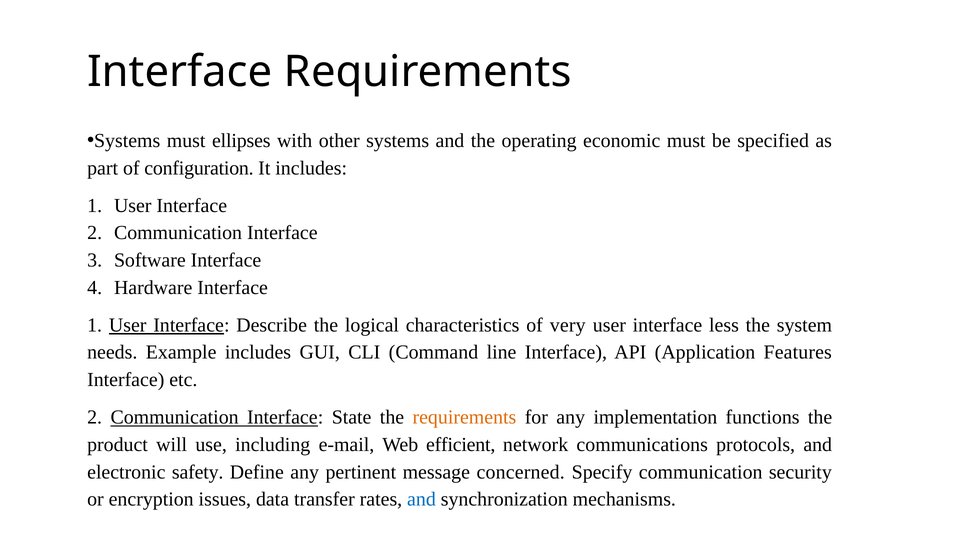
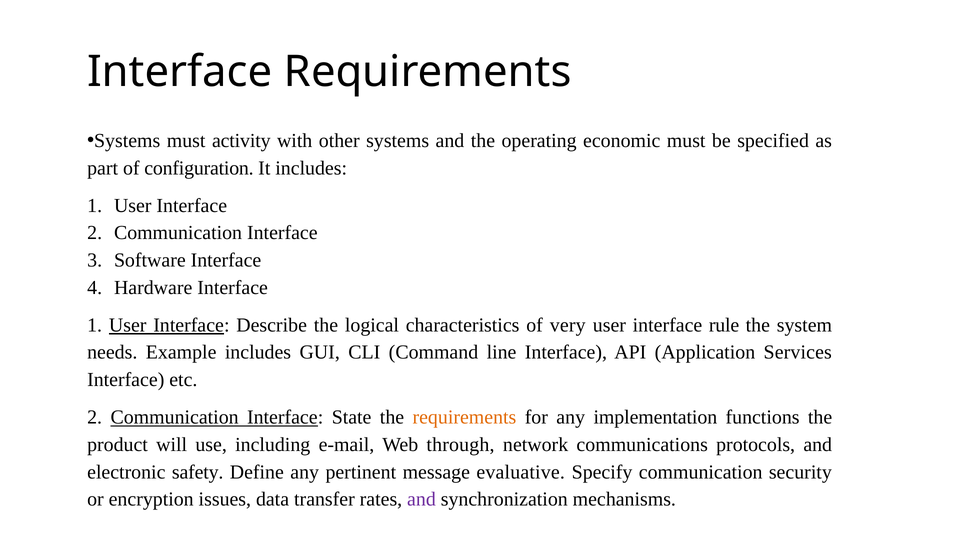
ellipses: ellipses -> activity (241, 141)
less: less -> rule (724, 325)
Features: Features -> Services (798, 352)
efficient: efficient -> through (461, 445)
concerned: concerned -> evaluative (521, 472)
and colour: blue -> purple (421, 499)
